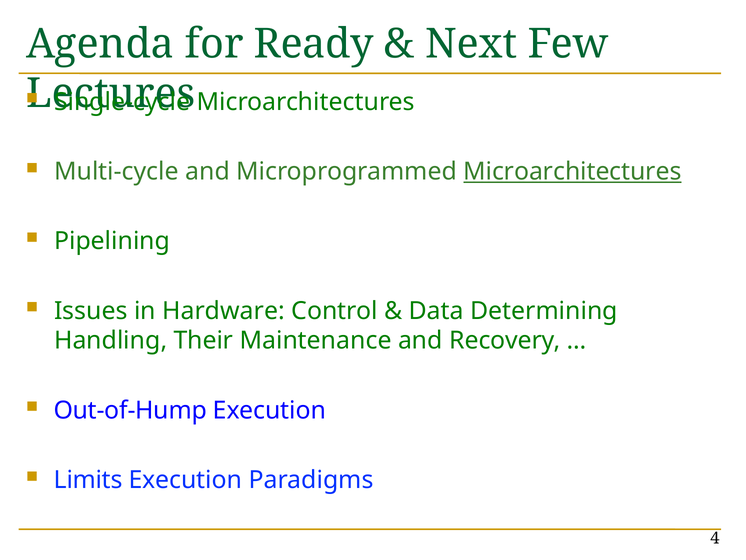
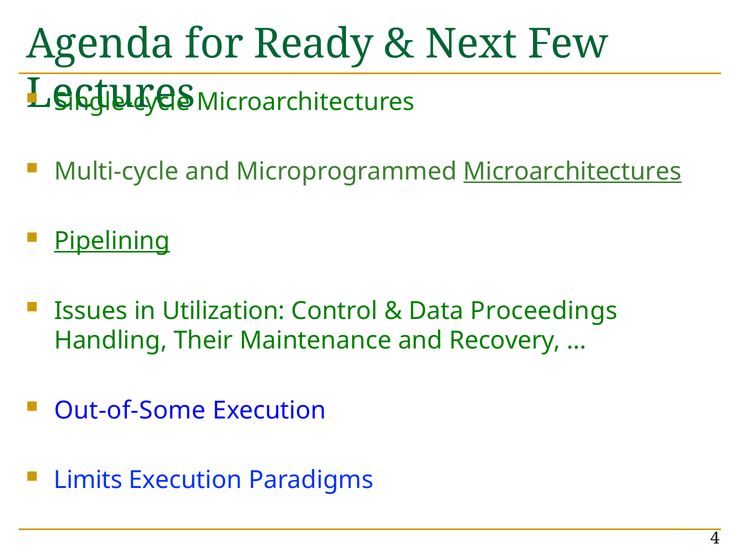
Pipelining underline: none -> present (112, 241)
Hardware: Hardware -> Utilization (224, 311)
Determining: Determining -> Proceedings (544, 311)
Out-of-Hump: Out-of-Hump -> Out-of-Some (130, 410)
